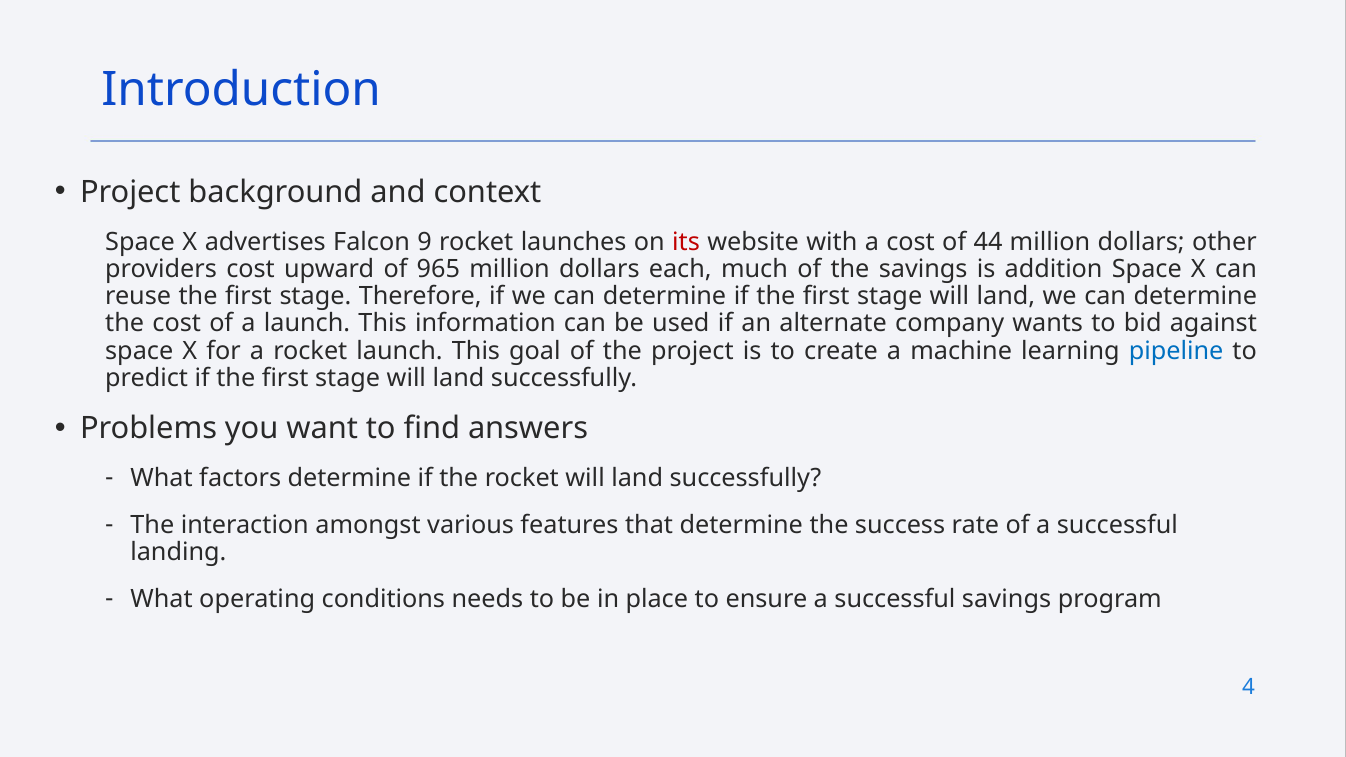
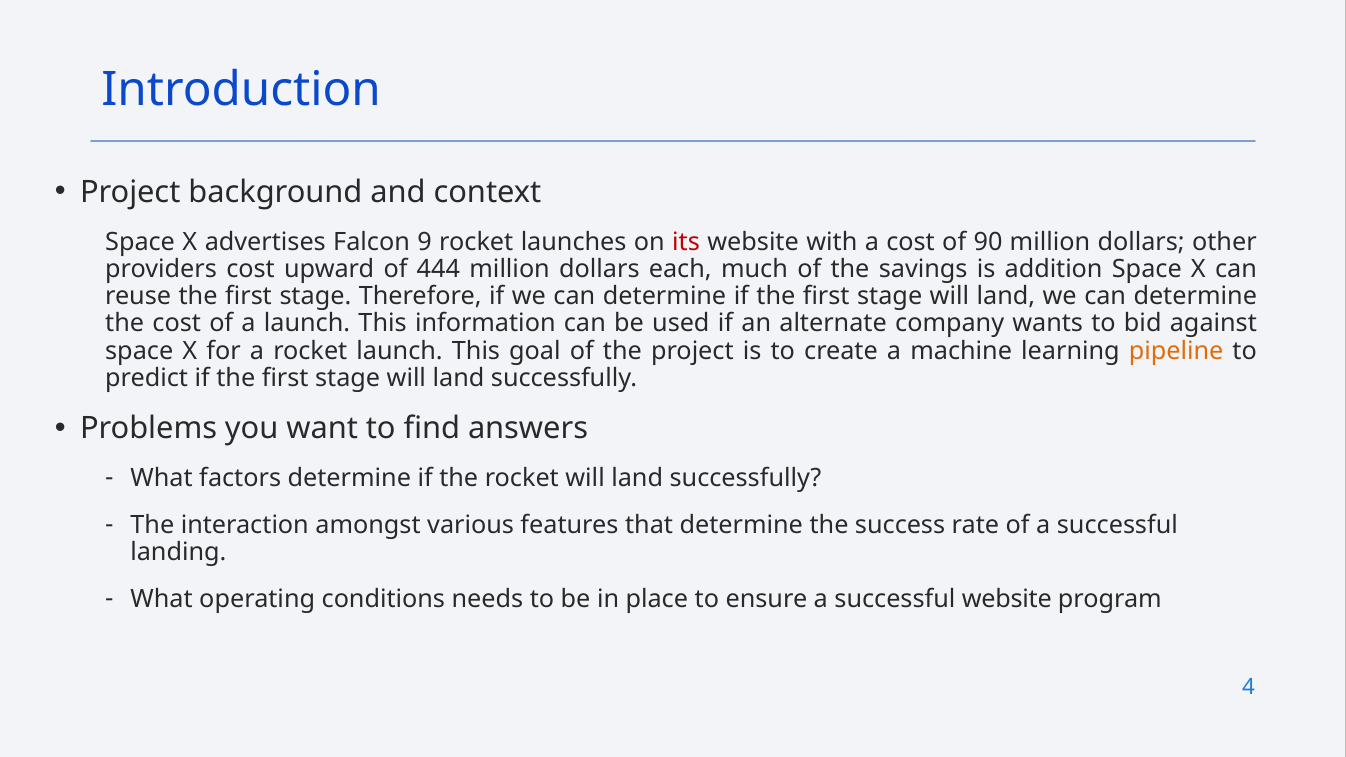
44: 44 -> 90 (988, 242)
965: 965 -> 444 (438, 269)
pipeline colour: blue -> orange (1176, 351)
successful savings: savings -> website (1007, 599)
